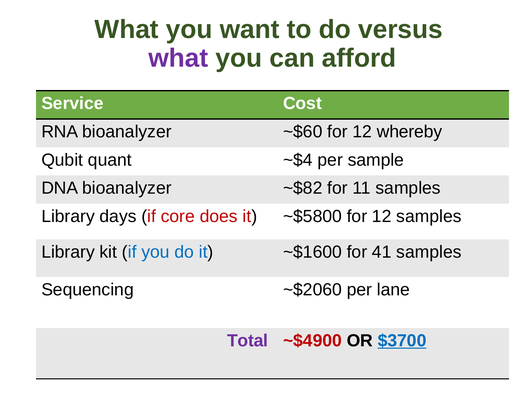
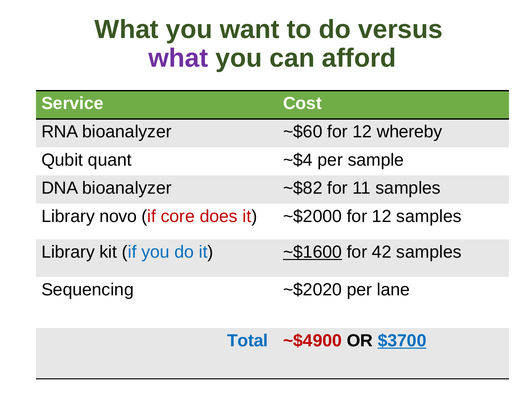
days: days -> novo (118, 216)
~$5800: ~$5800 -> ~$2000 (312, 216)
~$1600 underline: none -> present (312, 252)
41: 41 -> 42 (382, 252)
~$2060: ~$2060 -> ~$2020 (312, 290)
Total colour: purple -> blue (248, 340)
